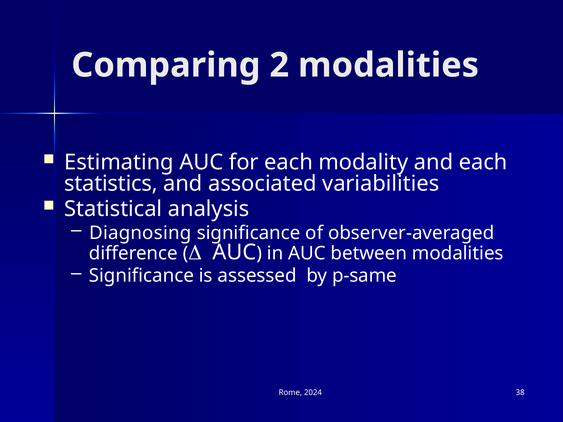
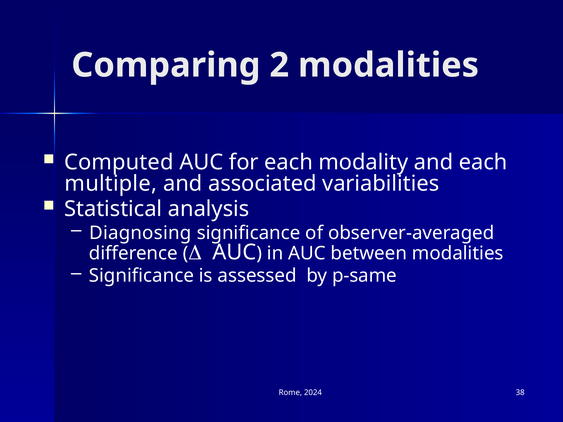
Estimating: Estimating -> Computed (119, 163)
statistics: statistics -> multiple (111, 184)
